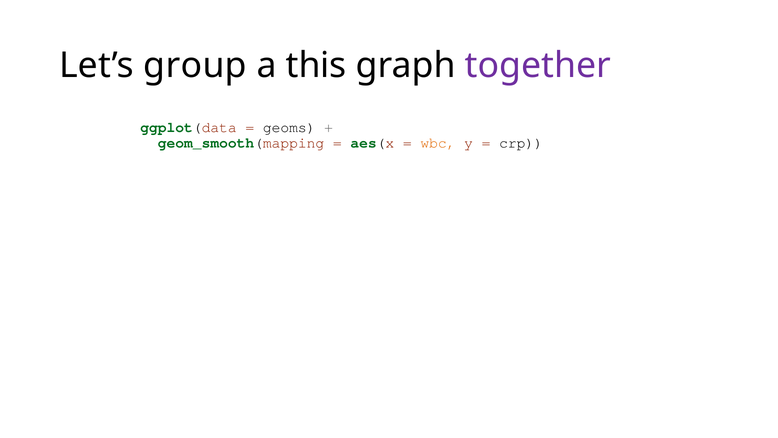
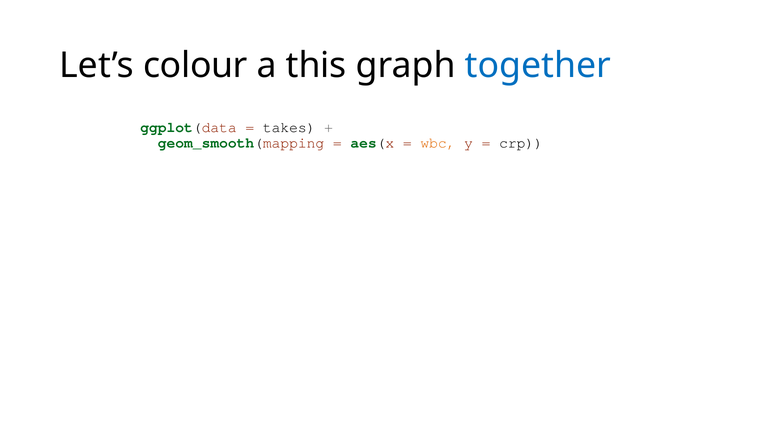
group: group -> colour (195, 65)
together colour: purple -> blue (538, 65)
geoms: geoms -> takes (289, 127)
